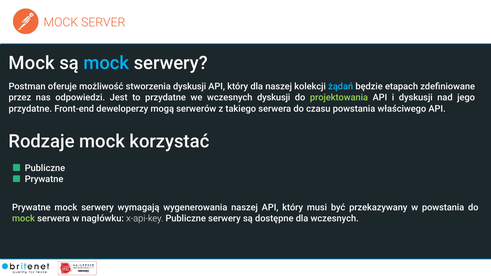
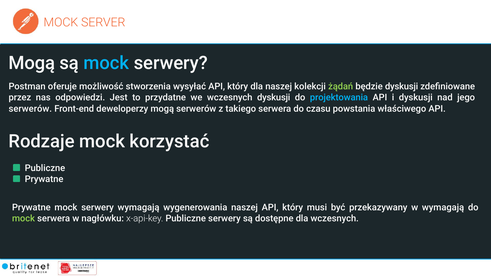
Mock: Mock -> Mogą (32, 63)
stworzenia dyskusji: dyskusji -> wysyłać (190, 87)
żądań colour: light blue -> light green (341, 87)
będzie etapach: etapach -> dyskusji (402, 87)
projektowania colour: light green -> light blue (339, 98)
przydatne: przydatne -> serwerów (30, 109)
w powstania: powstania -> wymagają (443, 207)
